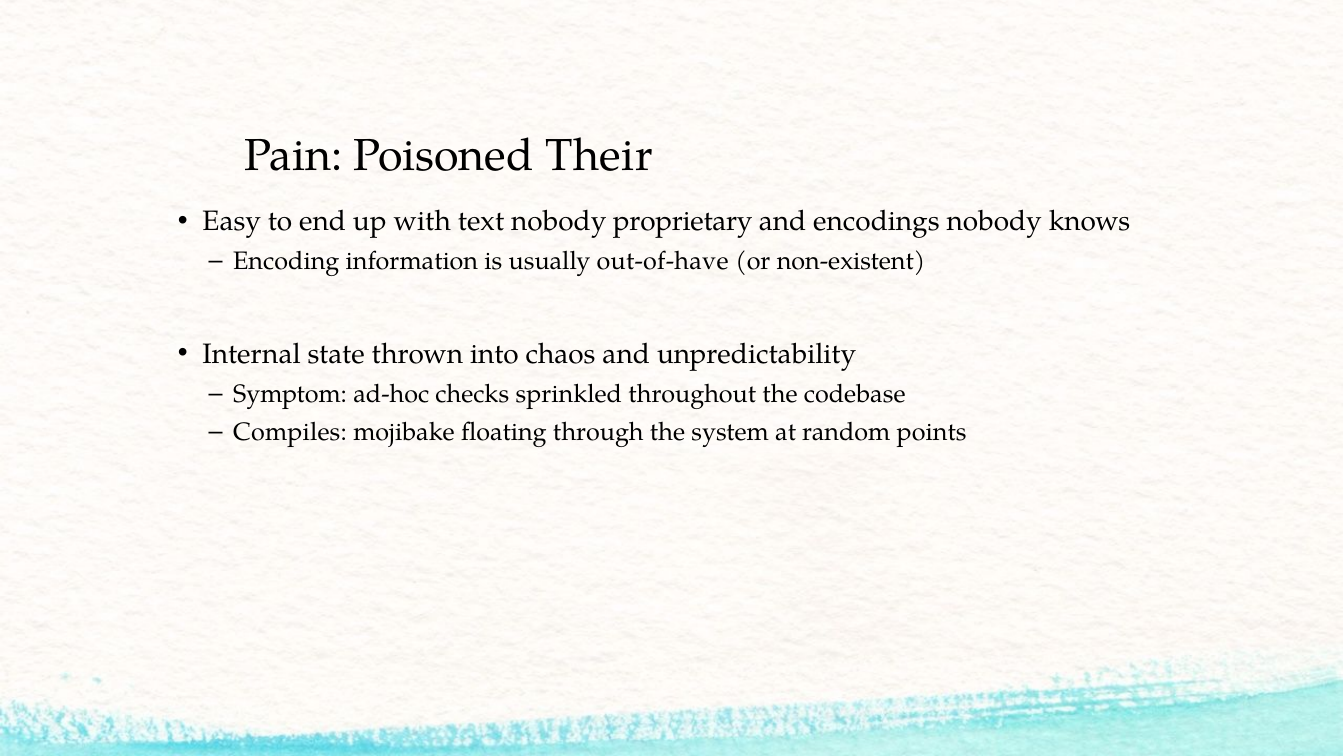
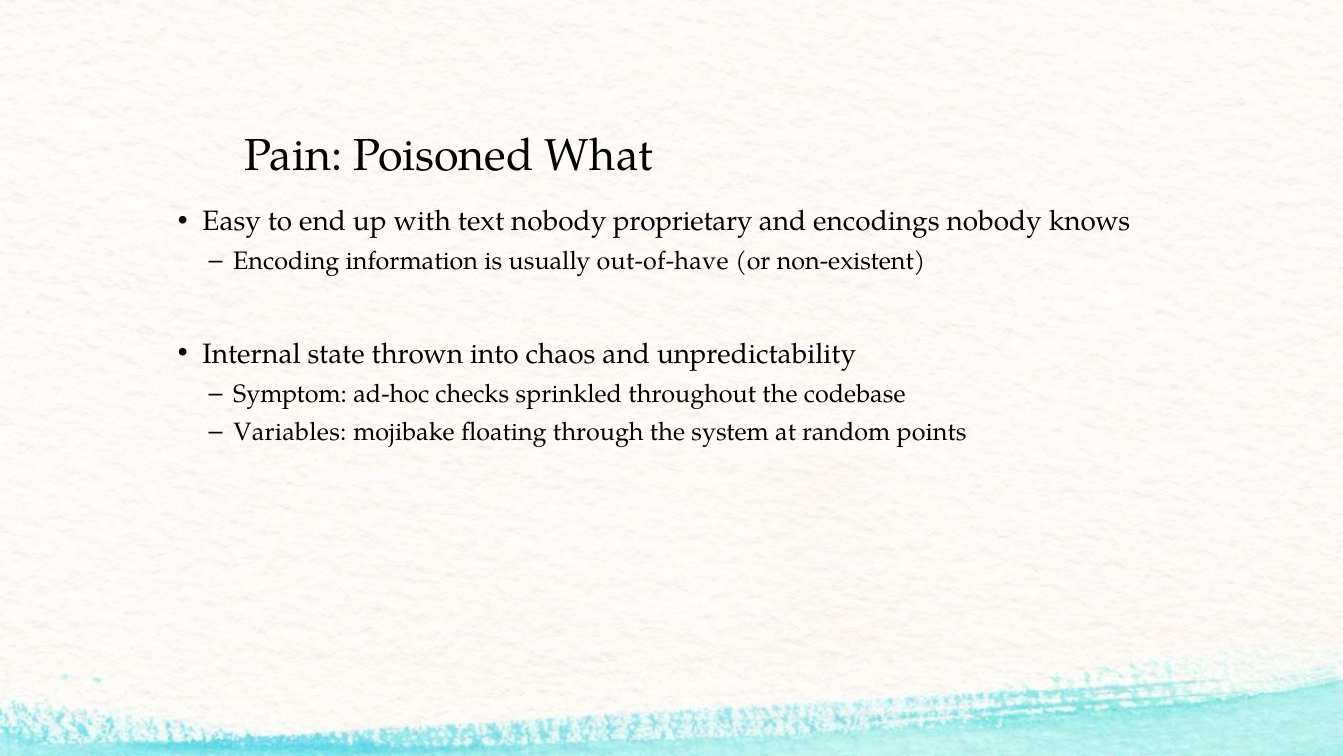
Their: Their -> What (599, 155)
Compiles: Compiles -> Variables (290, 432)
